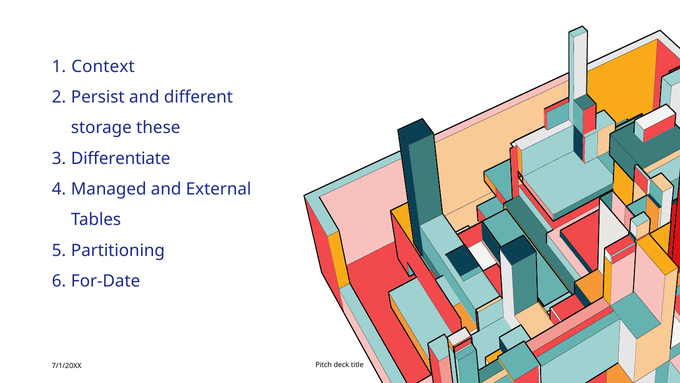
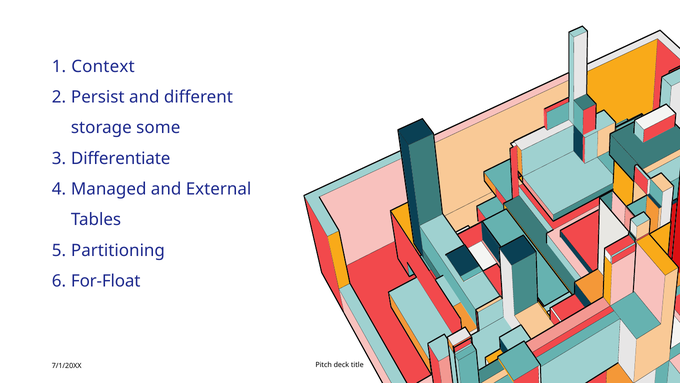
these: these -> some (158, 128)
For-Date: For-Date -> For-Float (106, 281)
